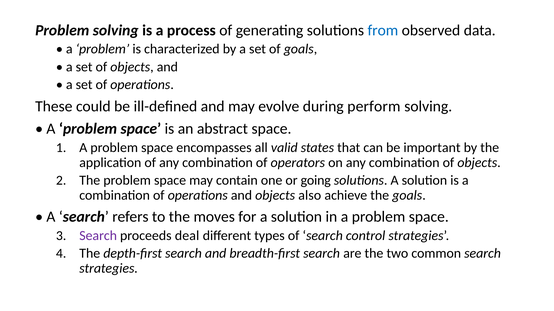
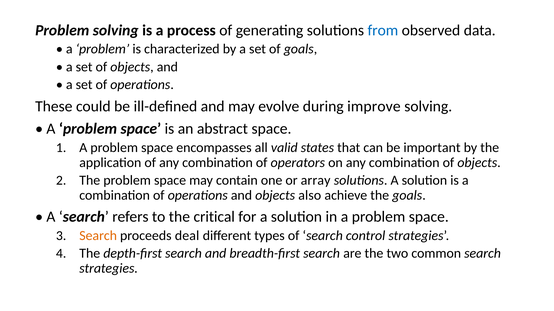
perform: perform -> improve (374, 106)
going: going -> array (316, 181)
moves: moves -> critical (214, 217)
Search colour: purple -> orange (98, 236)
